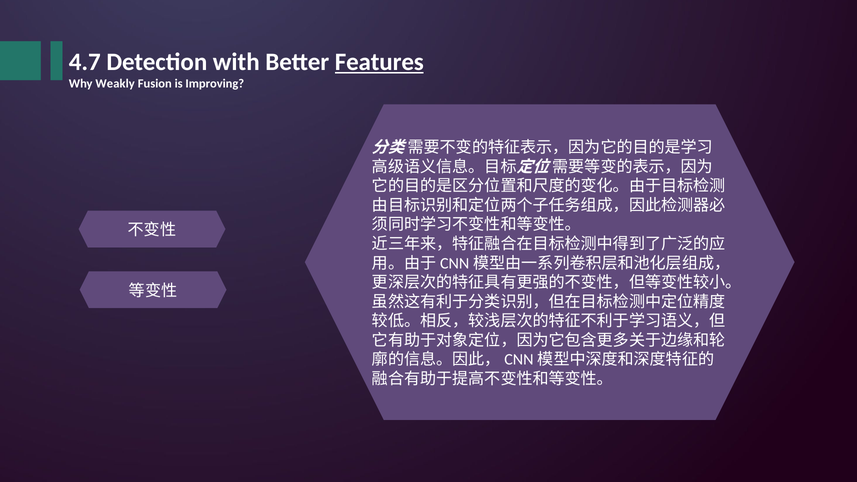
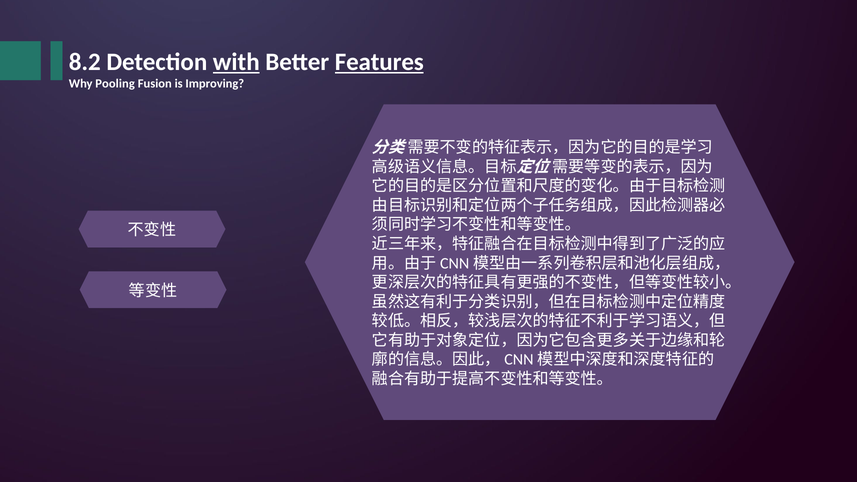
4.7: 4.7 -> 8.2 (85, 62)
with underline: none -> present (236, 62)
Weakly: Weakly -> Pooling (115, 83)
